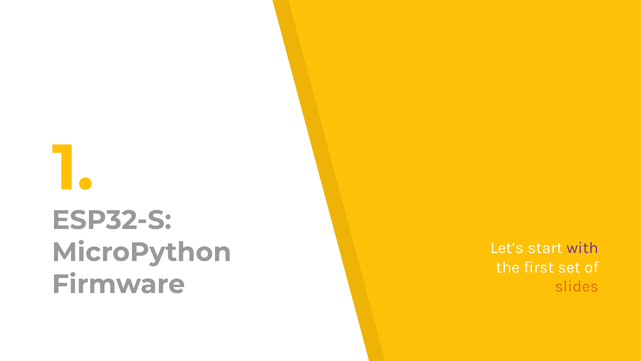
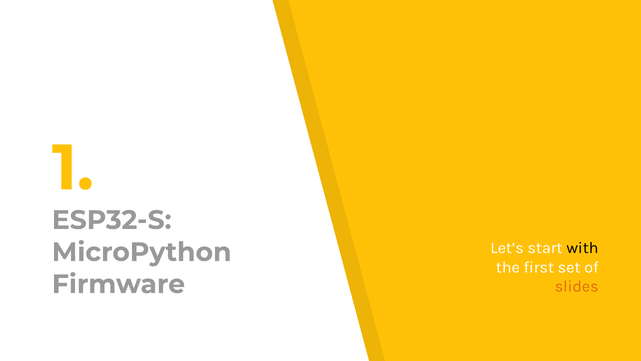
with colour: purple -> black (582, 248)
